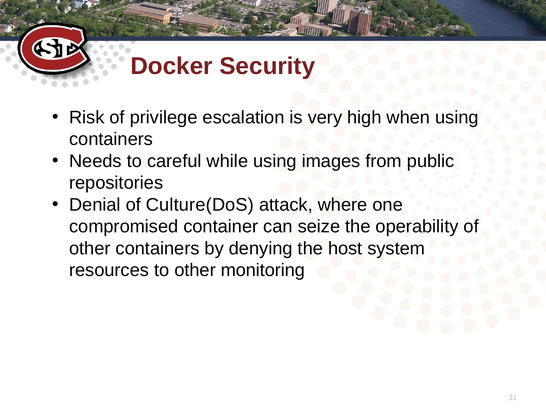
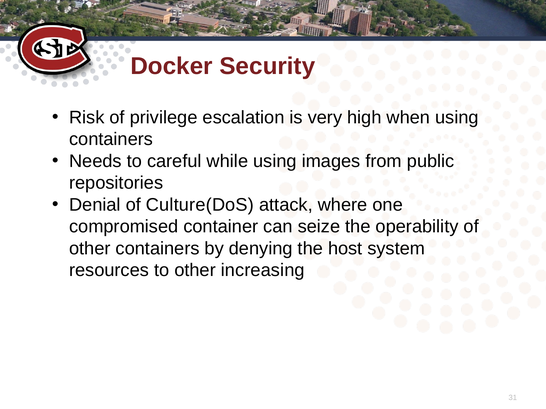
monitoring: monitoring -> increasing (263, 271)
